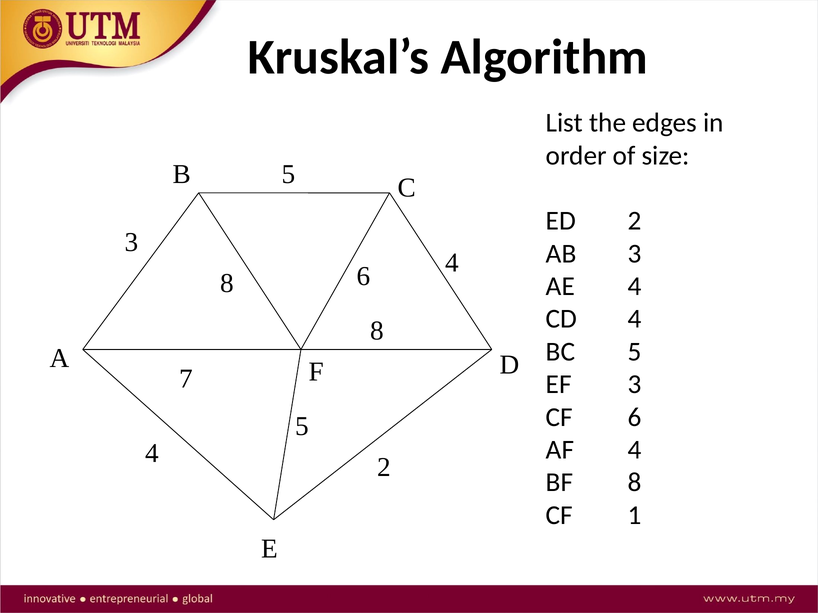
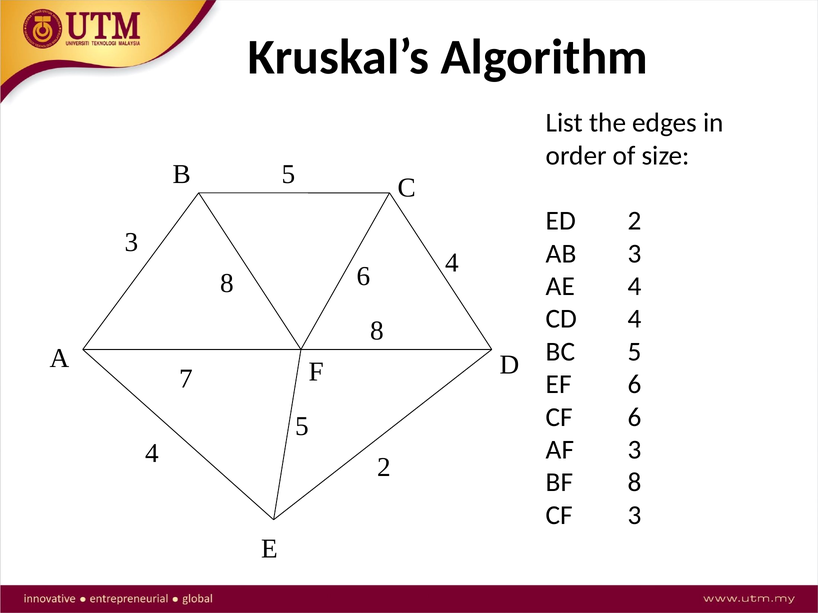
EF 3: 3 -> 6 (635, 385)
AF 4: 4 -> 3 (635, 450)
CF 1: 1 -> 3 (635, 516)
